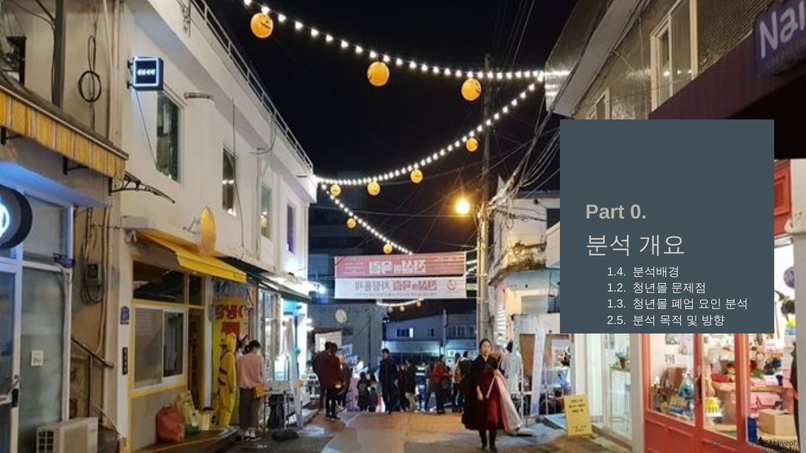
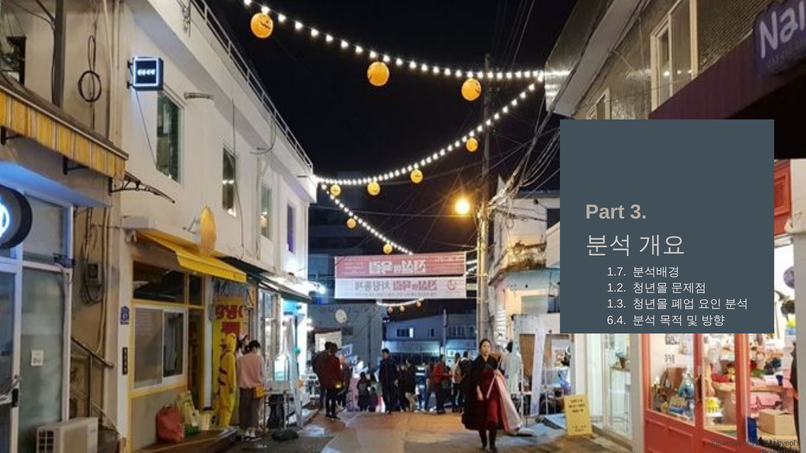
0: 0 -> 3 (638, 212)
1.4: 1.4 -> 1.7 (617, 272)
2.5: 2.5 -> 6.4 (617, 321)
